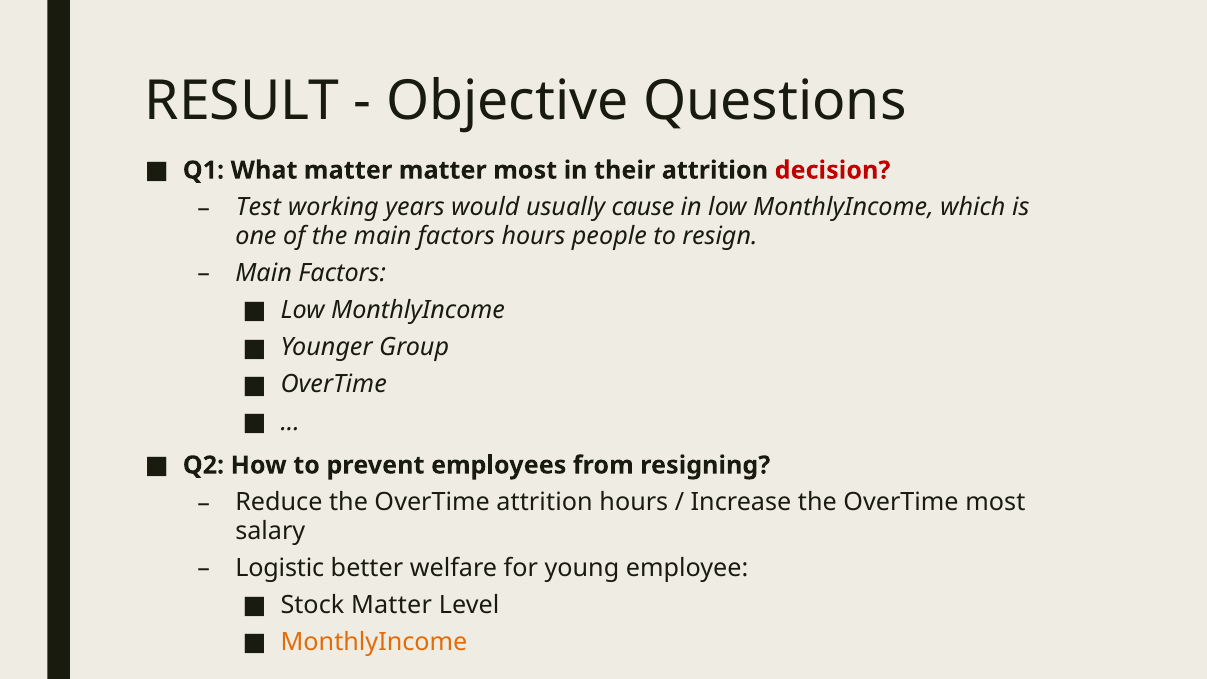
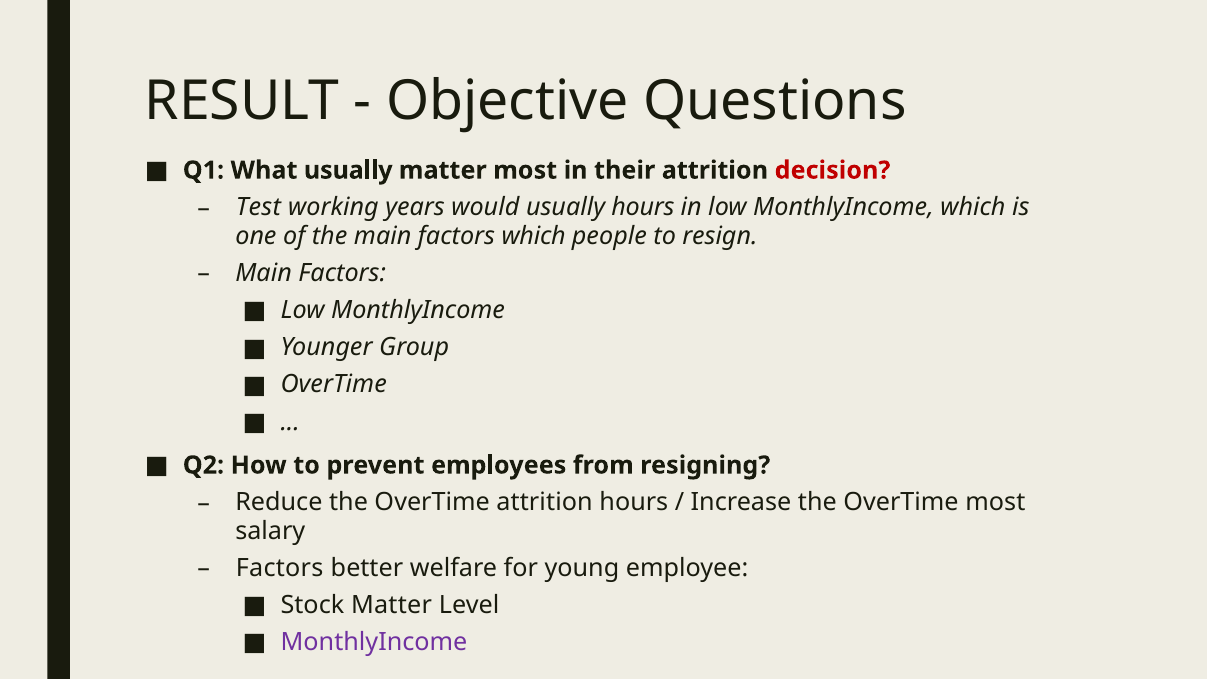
What matter: matter -> usually (348, 170)
usually cause: cause -> hours (643, 207)
factors hours: hours -> which (534, 236)
Logistic: Logistic -> Factors (280, 568)
MonthlyIncome colour: orange -> purple (374, 642)
